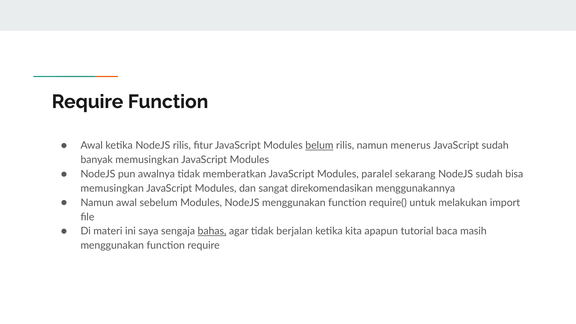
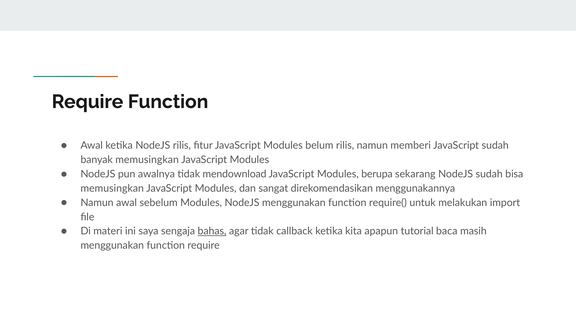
belum underline: present -> none (319, 146)
menerus: menerus -> memberi (411, 146)
memberatkan: memberatkan -> mendownload (235, 174)
paralel: paralel -> berupa (377, 174)
berjalan: berjalan -> callback (294, 231)
